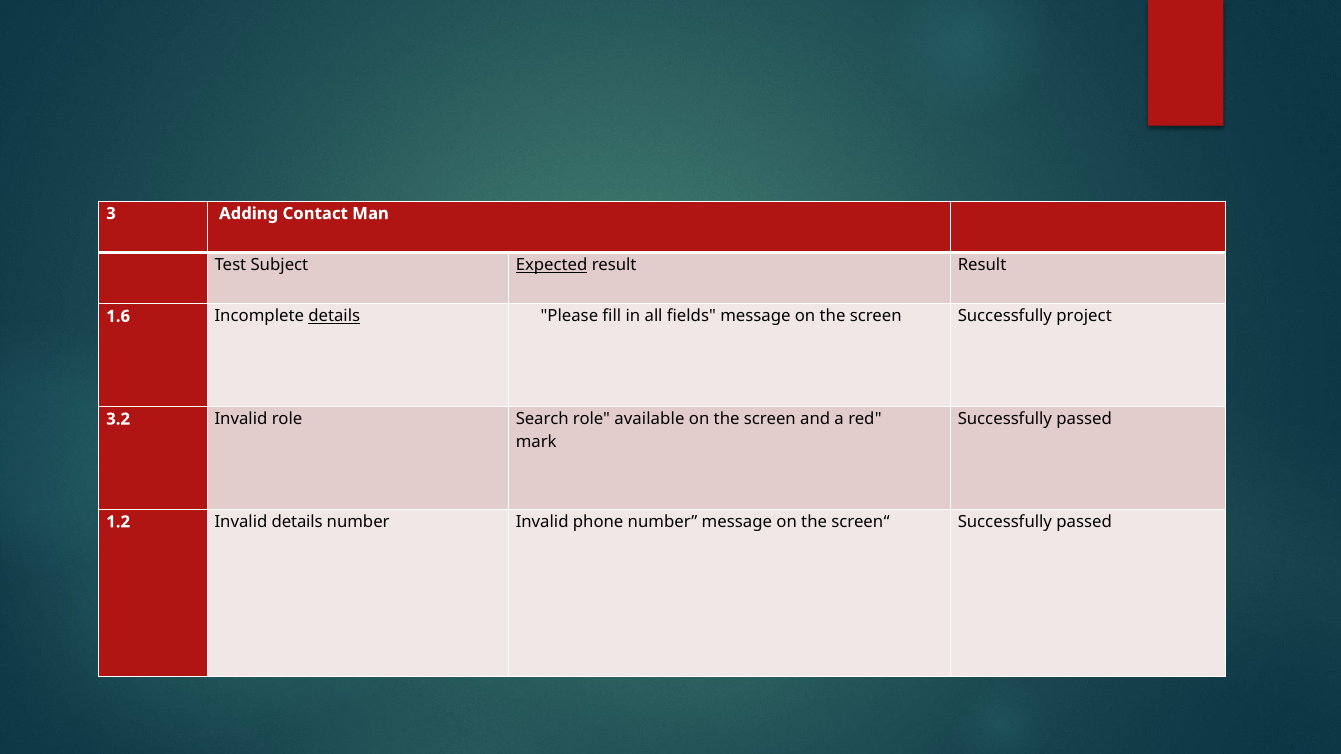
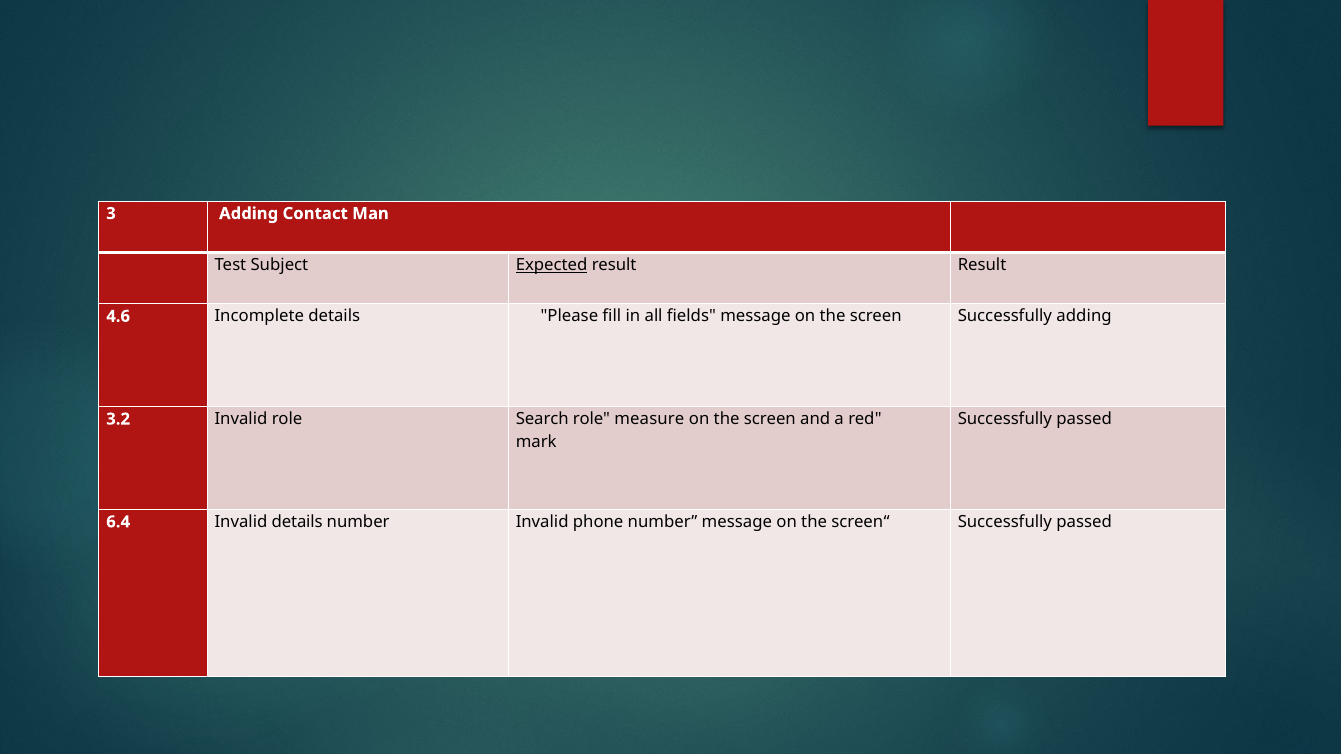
1.6: 1.6 -> 4.6 (118, 316)
details underline: present -> none (334, 316)
Successfully project: project -> adding (1084, 316)
available: available -> measure (649, 419)
1.2: 1.2 -> 6.4 (118, 522)
